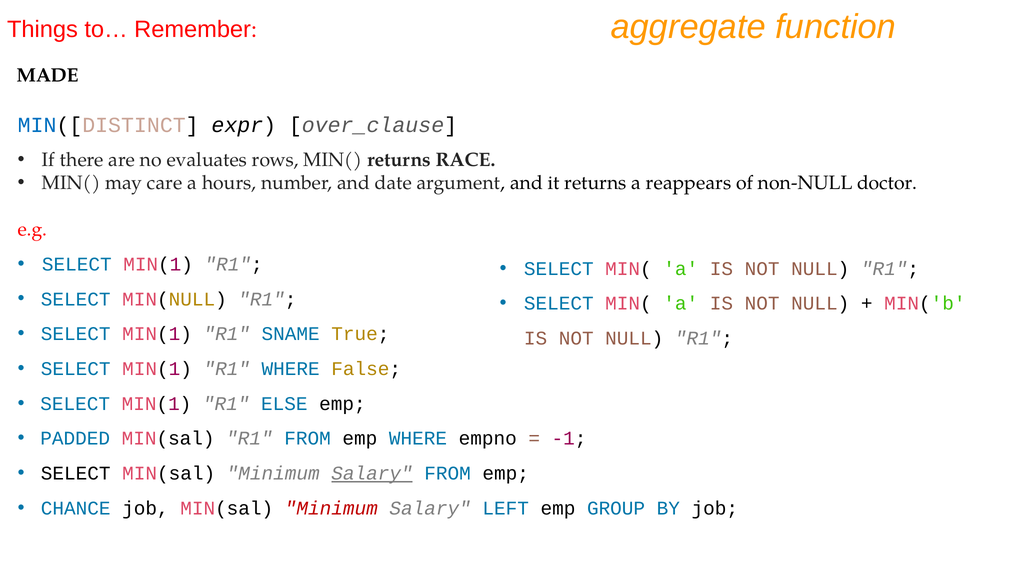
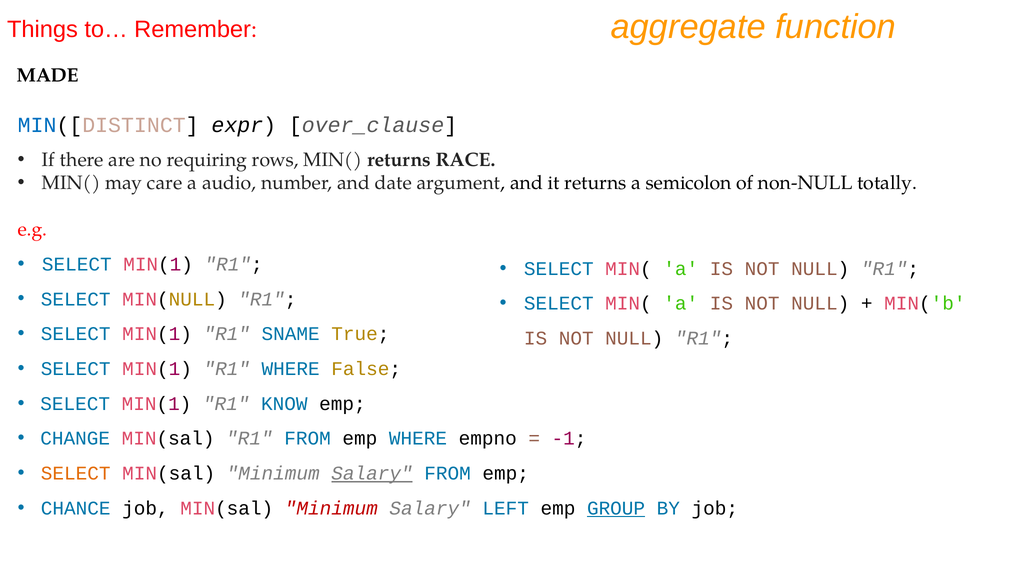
evaluates: evaluates -> requiring (207, 160)
hours: hours -> audio (229, 183)
reappears: reappears -> semicolon (689, 183)
doctor: doctor -> totally (887, 183)
ELSE: ELSE -> KNOW (284, 404)
PADDED: PADDED -> CHANGE (75, 439)
SELECT colour: black -> orange (76, 473)
GROUP underline: none -> present (616, 508)
